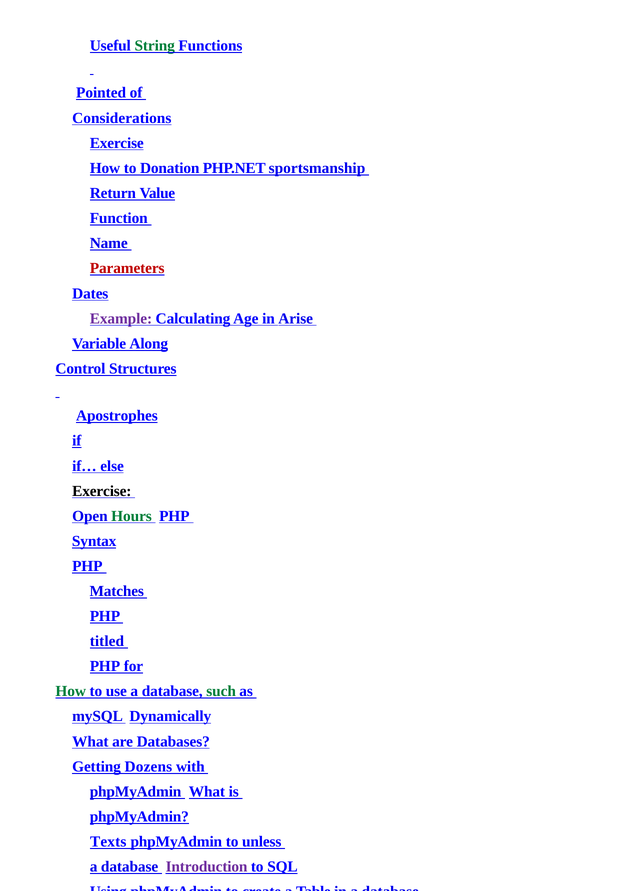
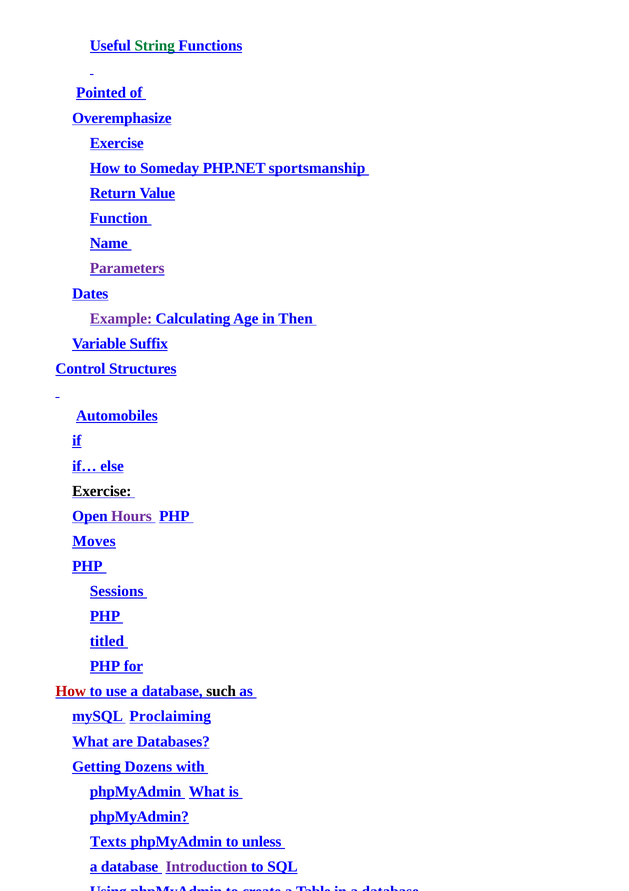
Considerations: Considerations -> Overemphasize (122, 118)
Donation: Donation -> Someday (170, 168)
Parameters colour: red -> purple (127, 268)
Arise: Arise -> Then (296, 318)
Along: Along -> Suffix (149, 343)
Apostrophes: Apostrophes -> Automobiles (117, 415)
Hours colour: green -> purple (132, 516)
Syntax: Syntax -> Moves (94, 541)
Matches: Matches -> Sessions (117, 591)
How colour: green -> red (71, 691)
such colour: green -> black (221, 691)
Dynamically: Dynamically -> Proclaiming (170, 716)
